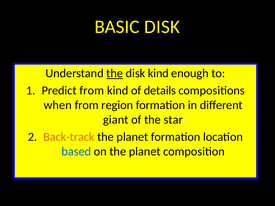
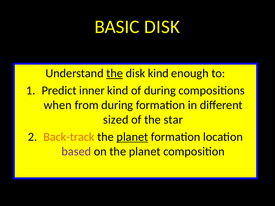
Predict from: from -> inner (92, 91)
of details: details -> during (160, 91)
from region: region -> during (117, 105)
giant: giant -> sized (116, 120)
planet underline: none -> present (132, 137)
based colour: blue -> purple (76, 152)
